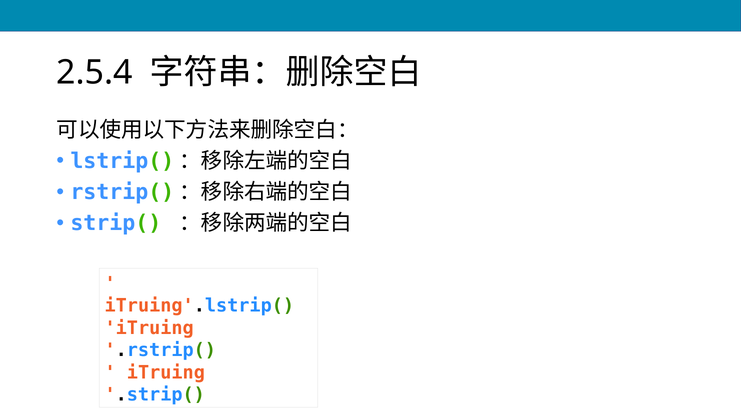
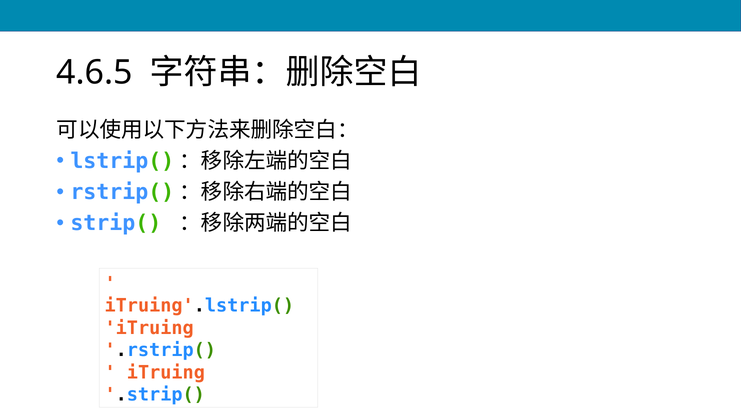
2.5.4: 2.5.4 -> 4.6.5 (95, 73)
